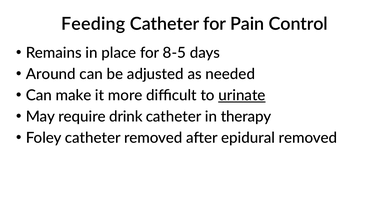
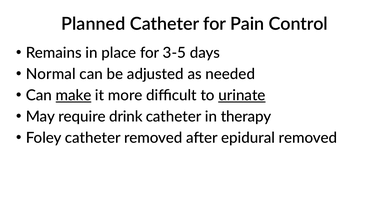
Feeding: Feeding -> Planned (93, 24)
8-5: 8-5 -> 3-5 (174, 53)
Around: Around -> Normal (51, 74)
make underline: none -> present (73, 96)
